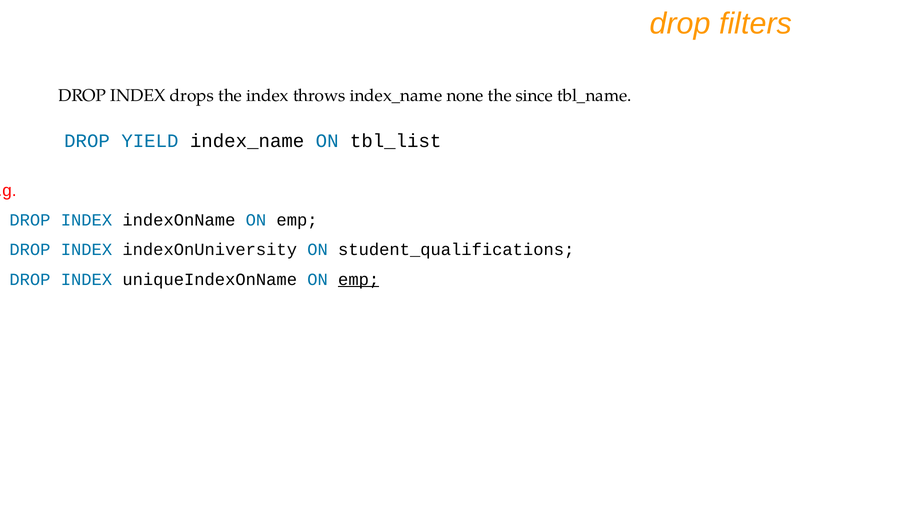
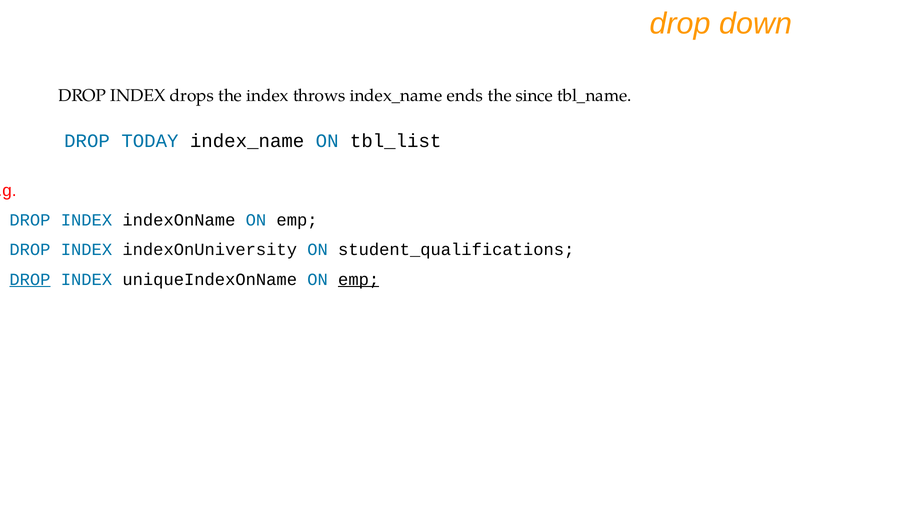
filters: filters -> down (756, 24)
none: none -> ends (465, 96)
YIELD: YIELD -> TODAY (150, 141)
DROP underline: none -> present (30, 280)
